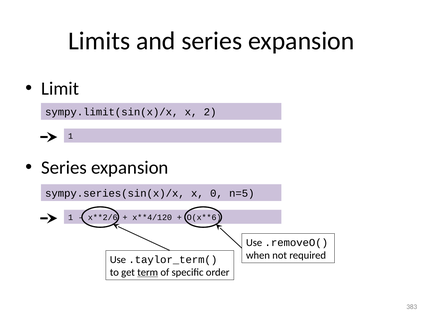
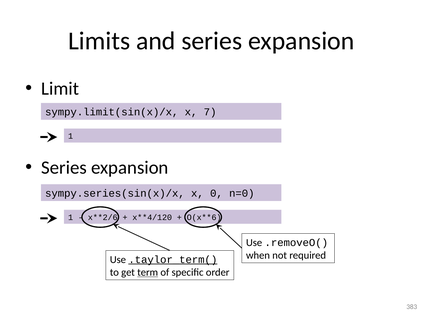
2: 2 -> 7 (210, 112)
n=5: n=5 -> n=0 (242, 193)
.taylor_term( underline: none -> present (173, 260)
